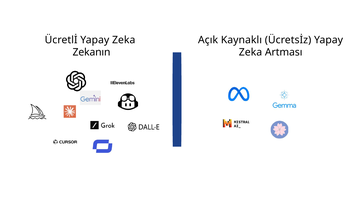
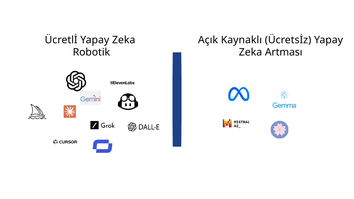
Zekanın: Zekanın -> Robotik (91, 52)
